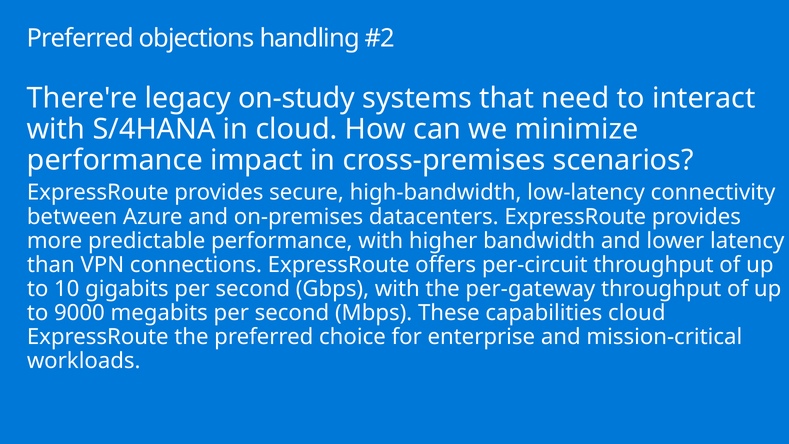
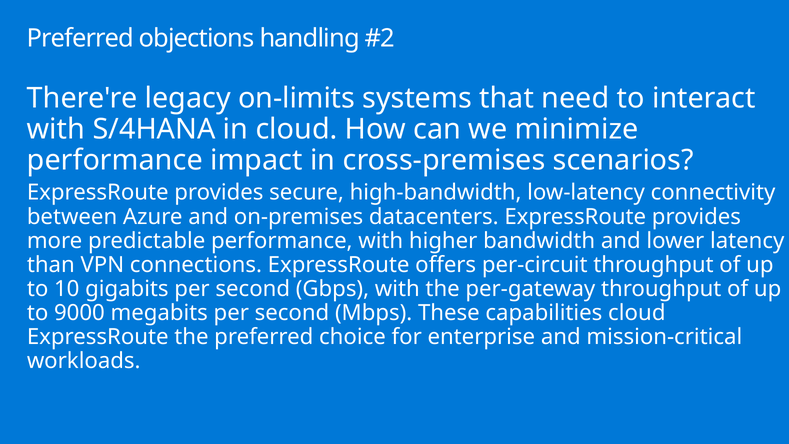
on-study: on-study -> on-limits (297, 98)
